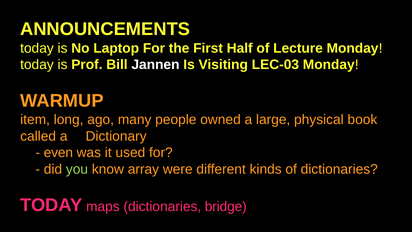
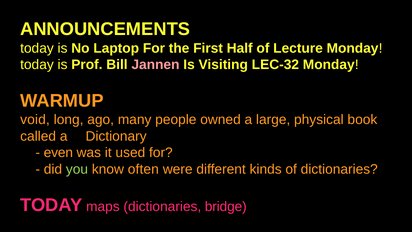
Jannen colour: white -> pink (155, 65)
LEC-03: LEC-03 -> LEC-32 (275, 65)
item: item -> void (35, 120)
array: array -> often (143, 169)
